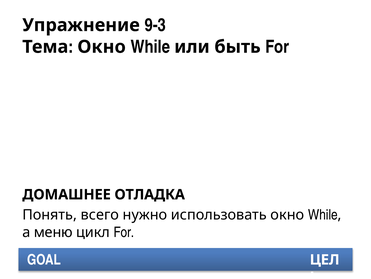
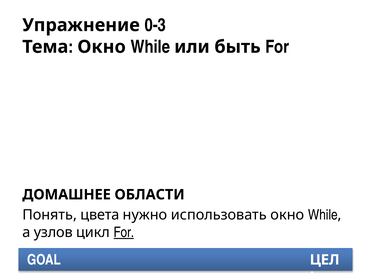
9-3: 9-3 -> 0-3 (155, 25)
ОТЛАДКА: ОТЛАДКА -> ОБЛАСТИ (150, 194)
всего: всего -> цвета (100, 214)
меню: меню -> узлов (53, 232)
For underline: none -> present (124, 232)
